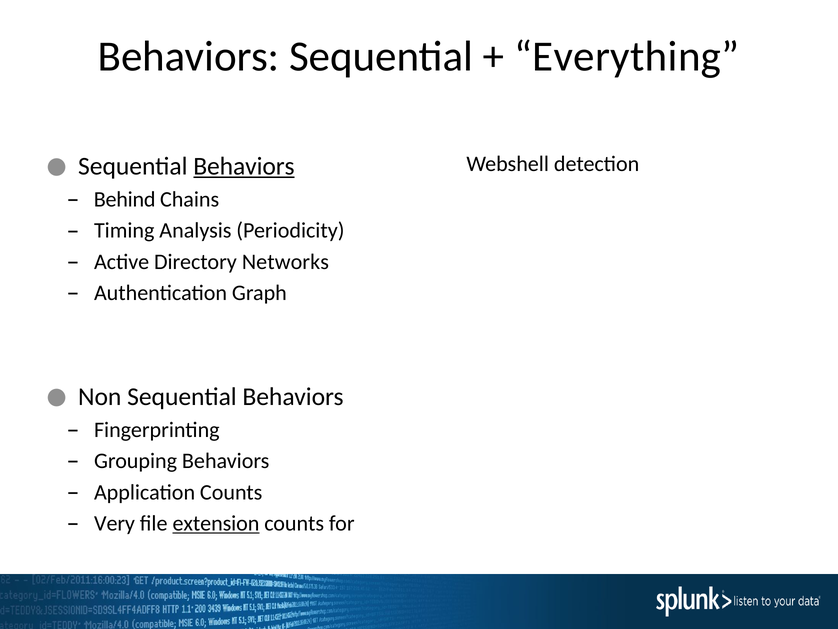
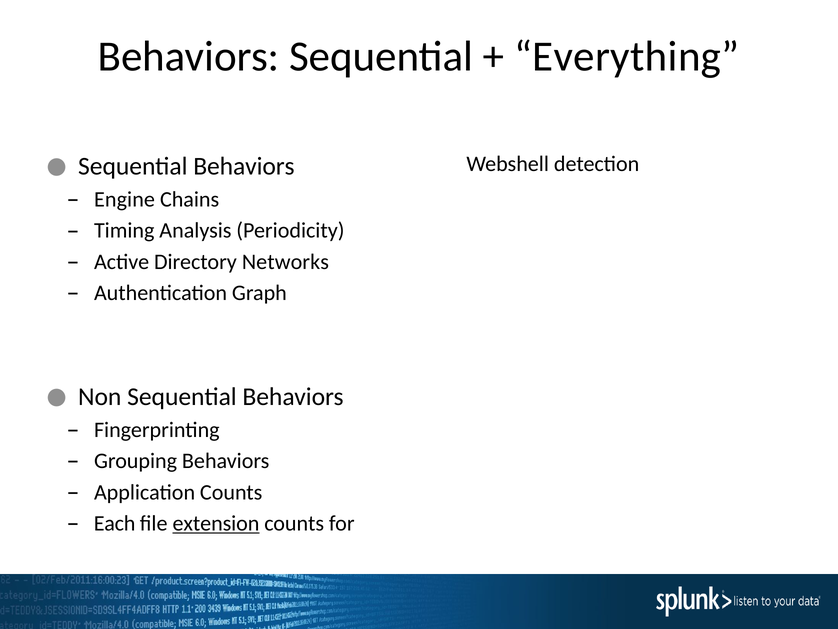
Behaviors underline: present -> none (244, 166)
Behind: Behind -> Engine (125, 199)
Very: Very -> Each (115, 523)
